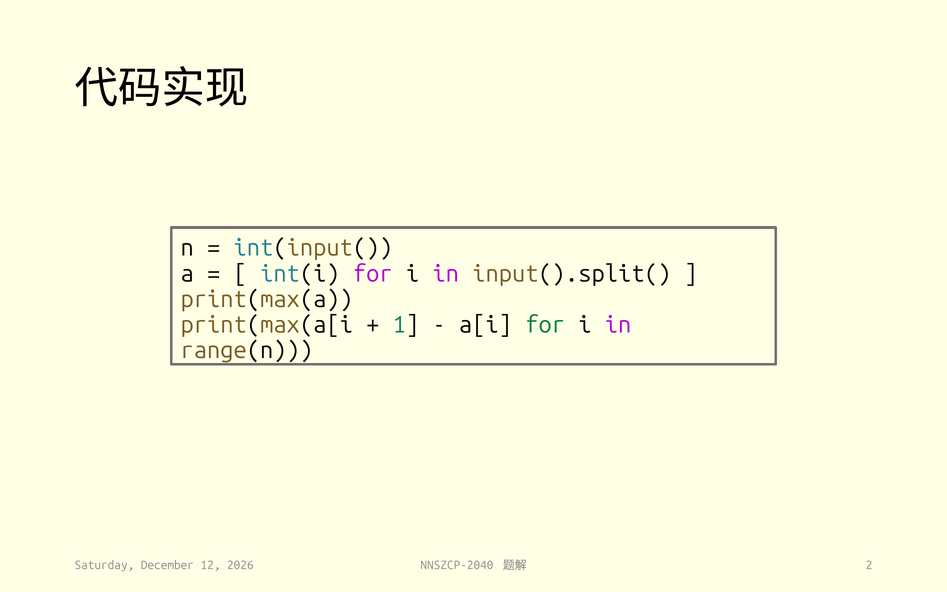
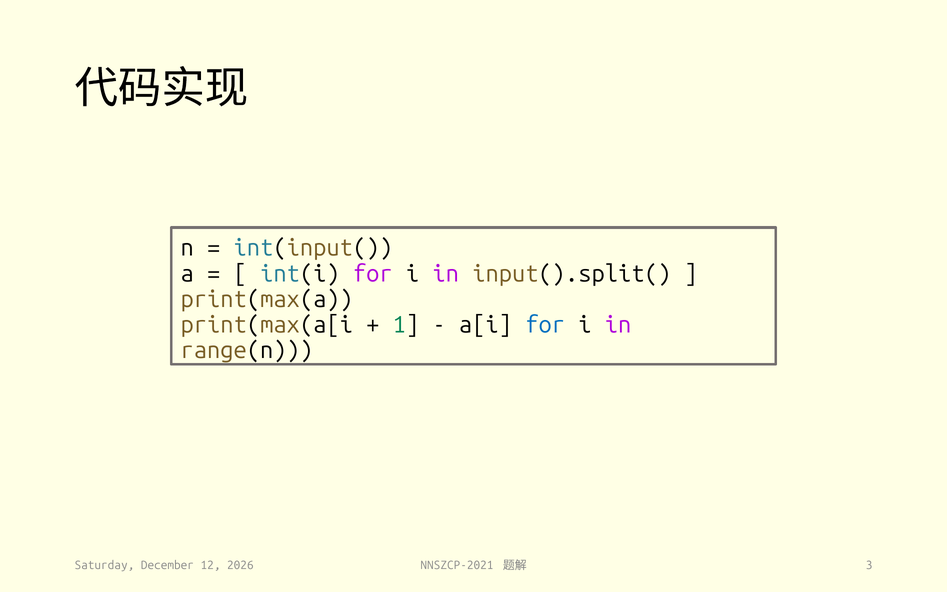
for colour: green -> blue (545, 325)
NNSZCP-2040: NNSZCP-2040 -> NNSZCP-2021 (457, 565)
2: 2 -> 3 (869, 565)
